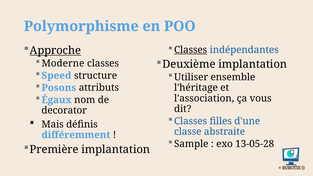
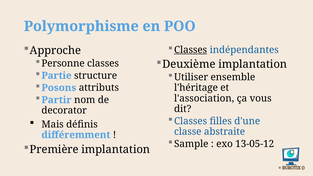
Approche underline: present -> none (55, 50)
Moderne: Moderne -> Personne (63, 63)
Speed: Speed -> Partie (57, 76)
Égaux: Égaux -> Partir (56, 100)
13-05-28: 13-05-28 -> 13-05-12 (255, 144)
